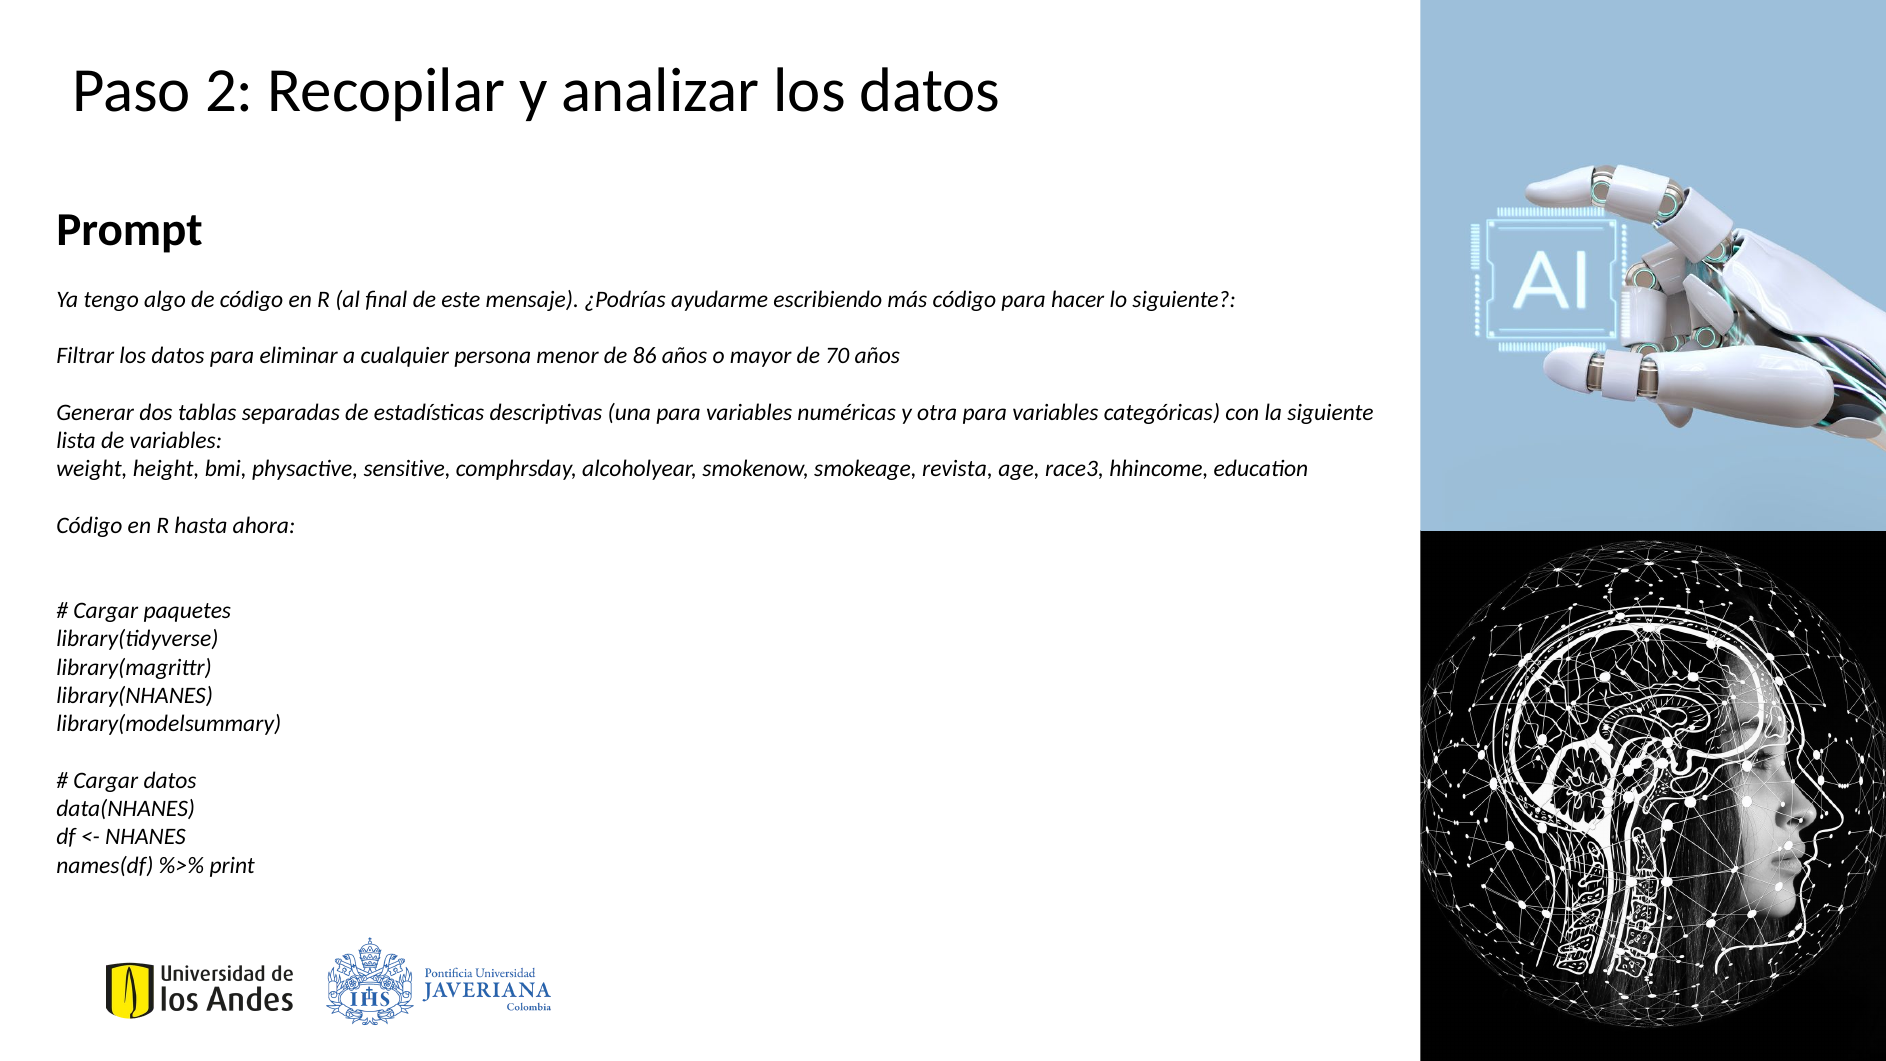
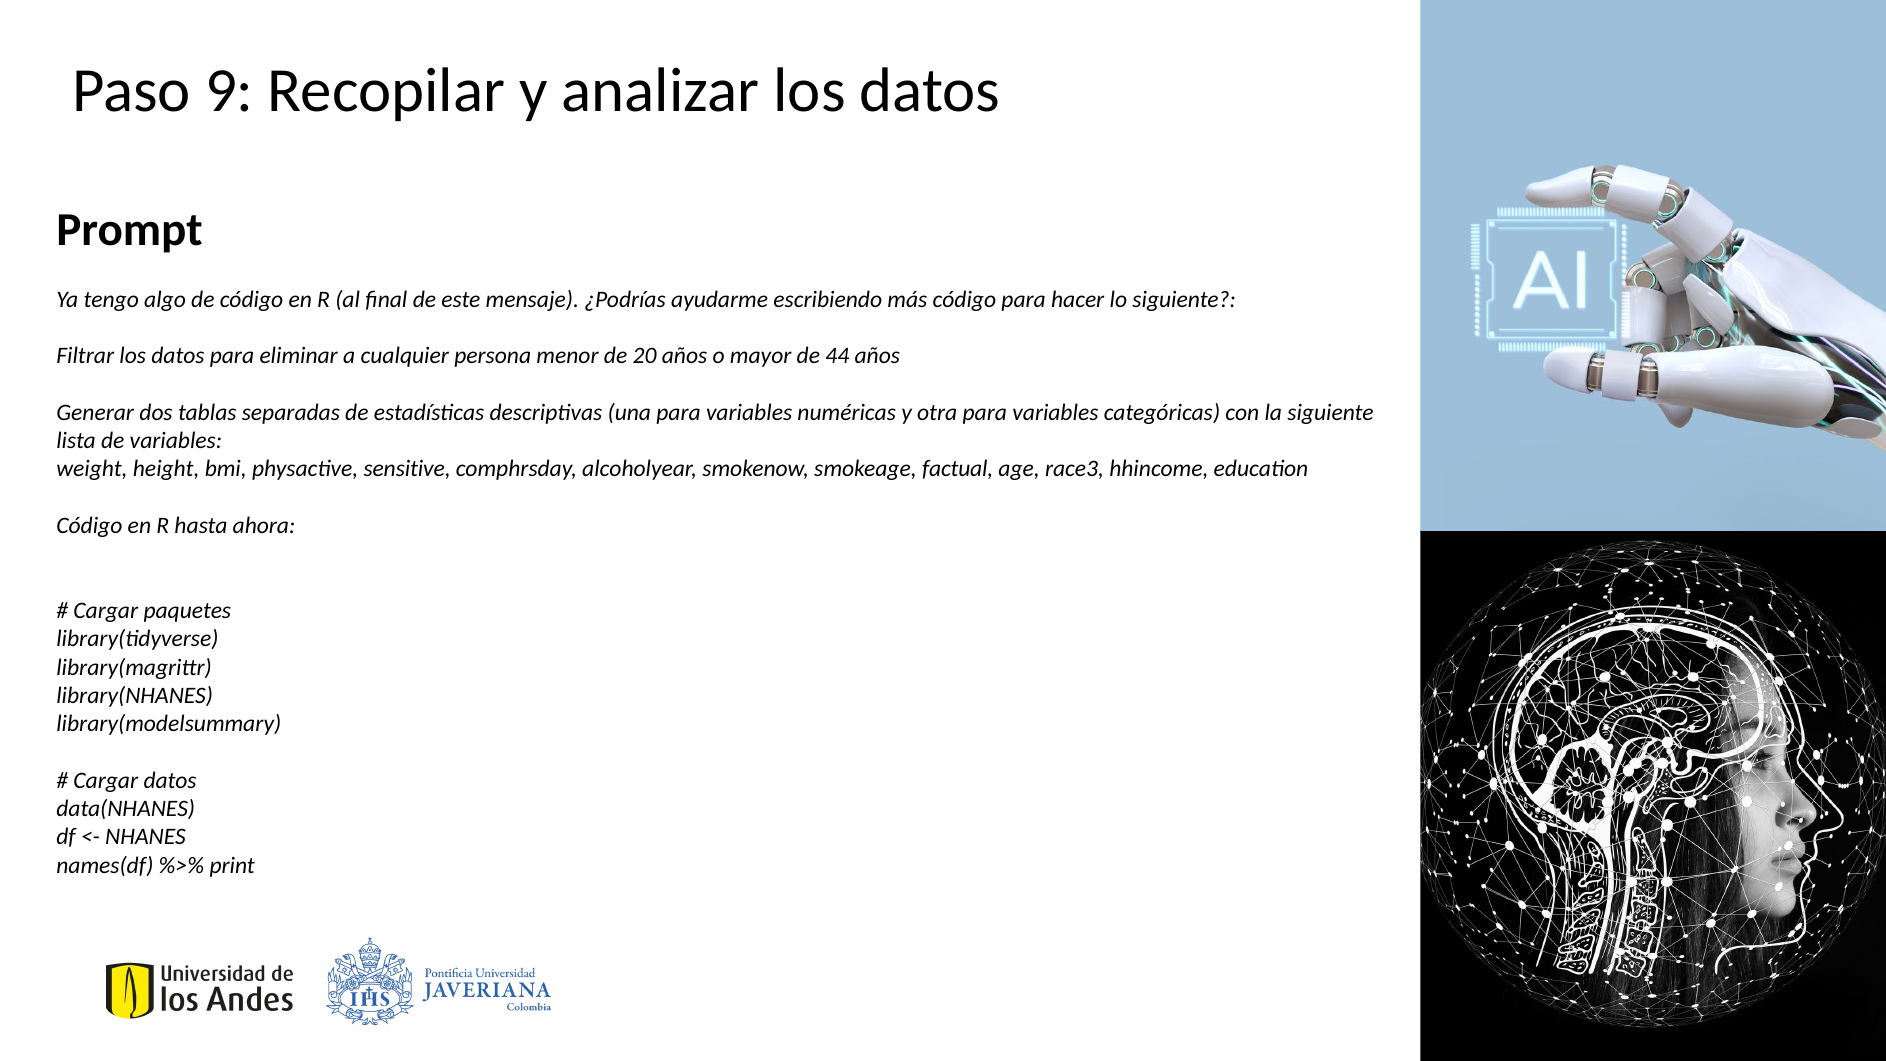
2: 2 -> 9 (229, 91)
86: 86 -> 20 (645, 356)
70: 70 -> 44 (837, 356)
revista: revista -> factual (958, 469)
